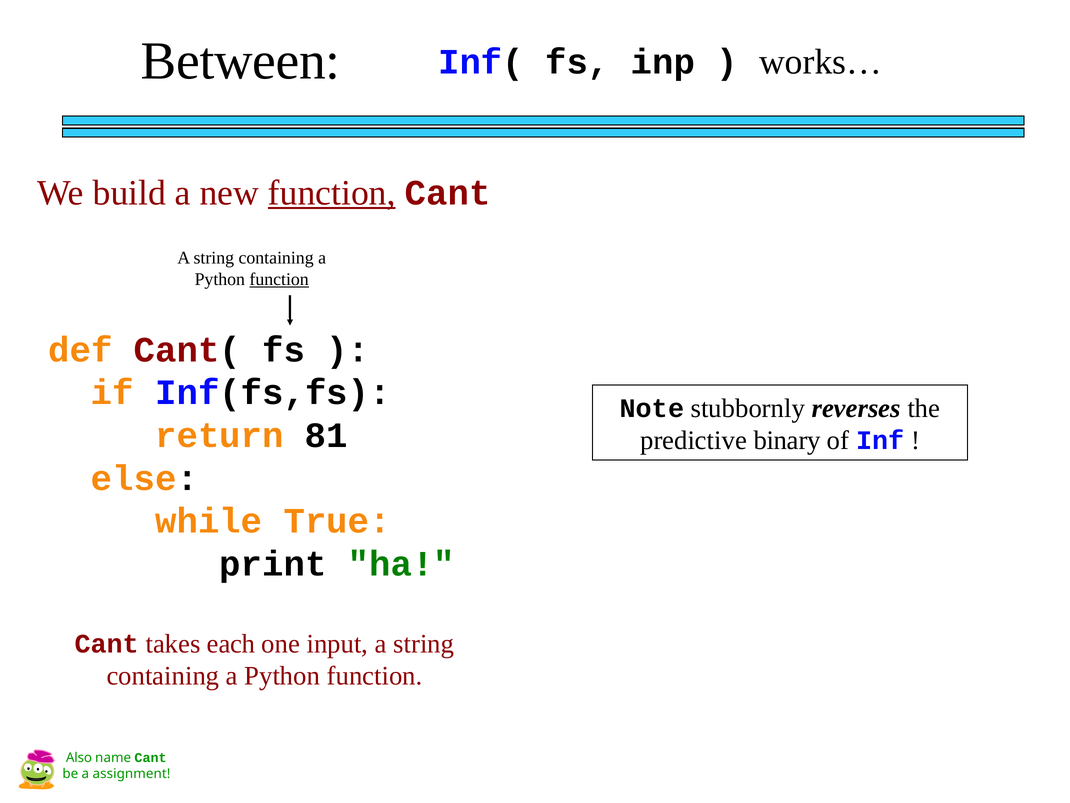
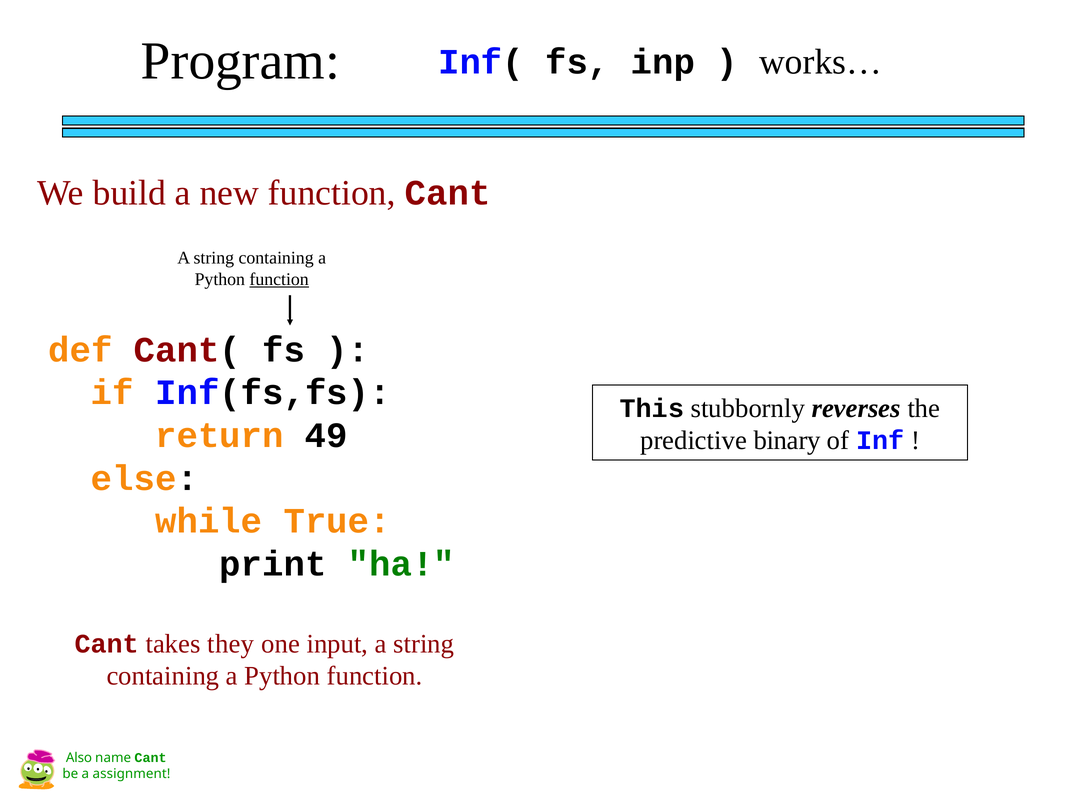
Between: Between -> Program (240, 61)
function underline: present -> none (332, 193)
Note: Note -> This (652, 408)
81: 81 -> 49 (326, 435)
each: each -> they (231, 644)
